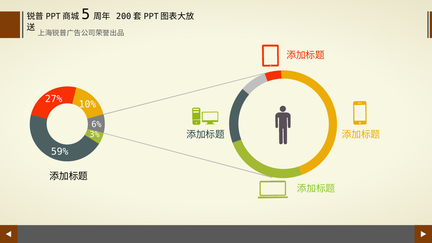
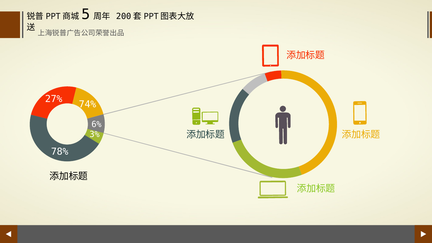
10%: 10% -> 74% (87, 104)
59%: 59% -> 78% (60, 152)
